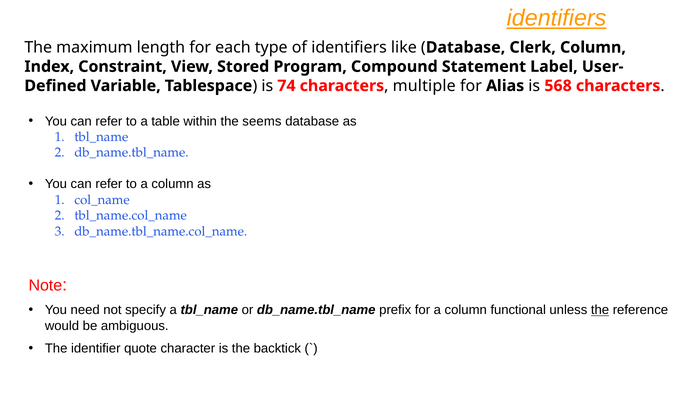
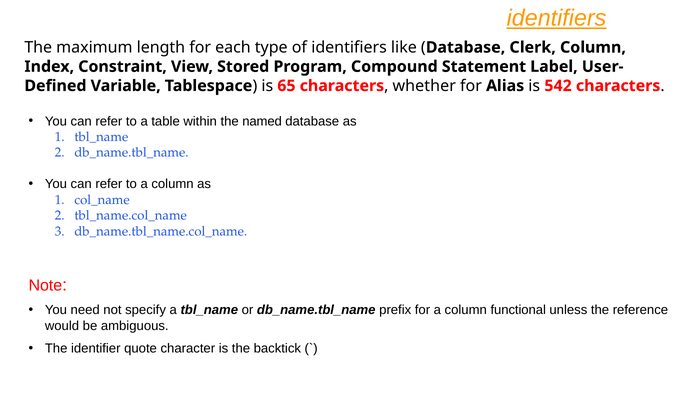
74: 74 -> 65 (286, 86)
multiple: multiple -> whether (424, 86)
568: 568 -> 542 (558, 86)
seems: seems -> named (262, 121)
the underline: present -> none (600, 310)
